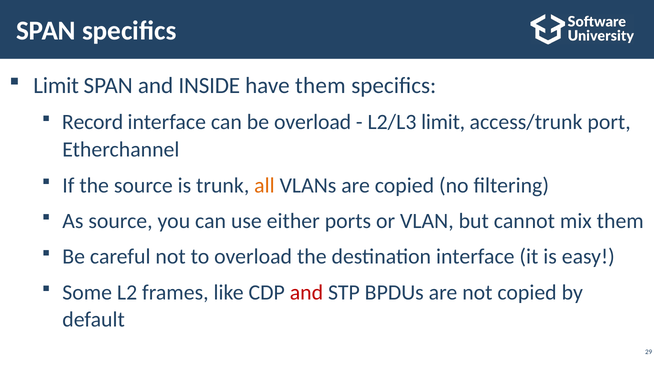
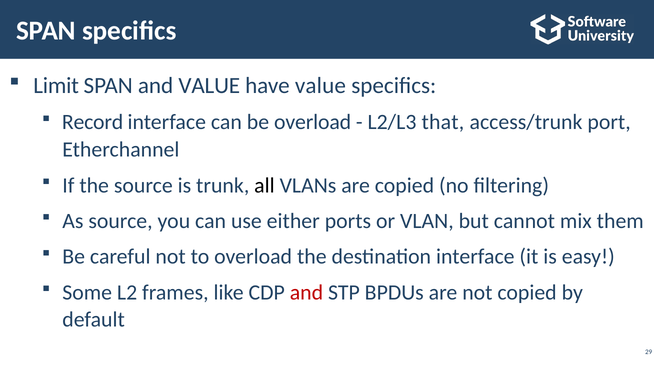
and INSIDE: INSIDE -> VALUE (209, 86)
have them: them -> value (320, 86)
L2/L3 limit: limit -> that (443, 122)
all colour: orange -> black (264, 185)
